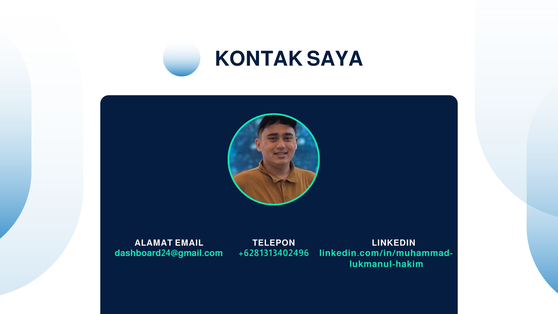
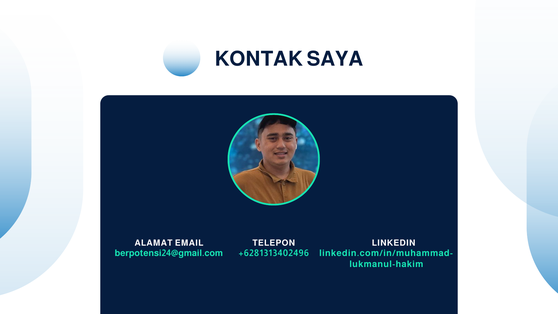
dashboard24@gmail.com: dashboard24@gmail.com -> berpotensi24@gmail.com (169, 253)
